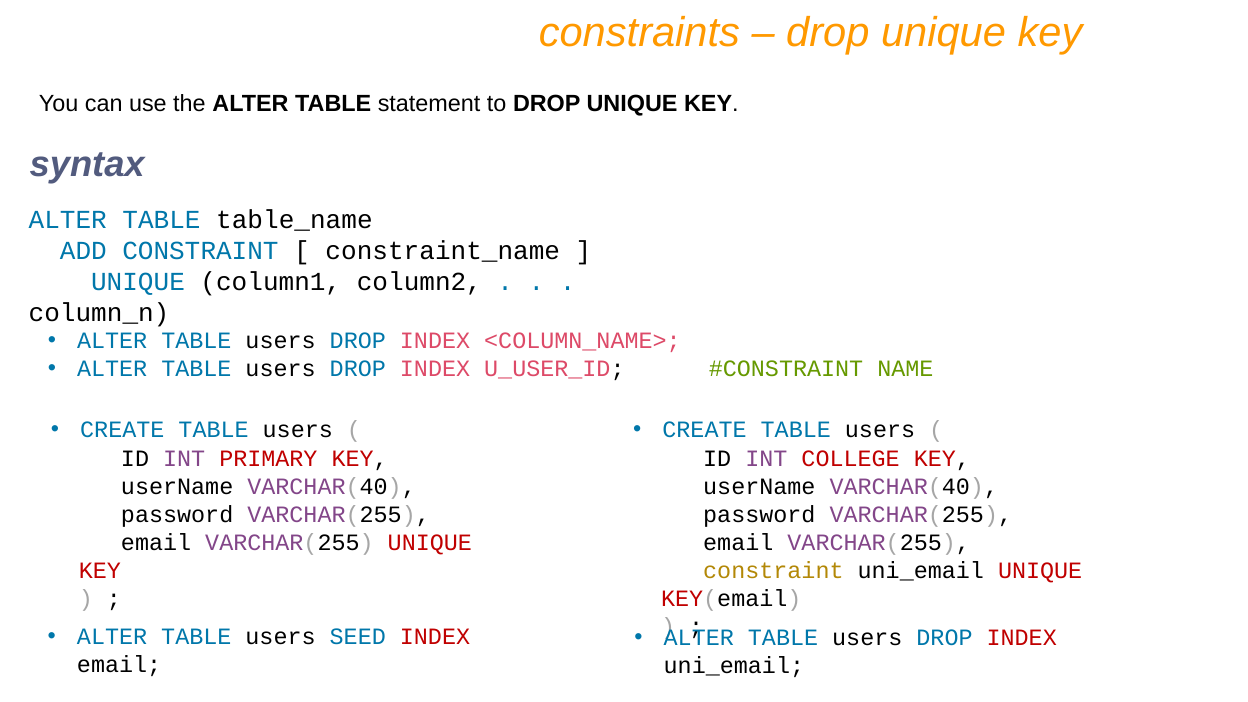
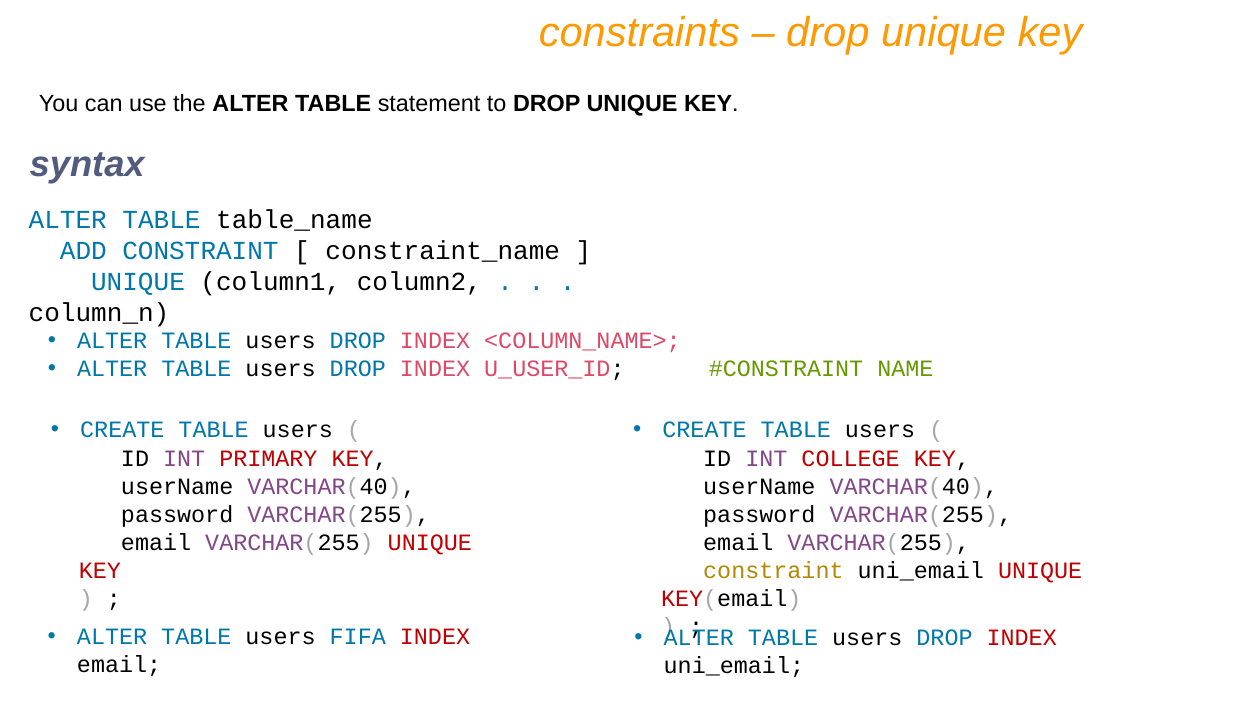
SEED: SEED -> FIFA (358, 637)
